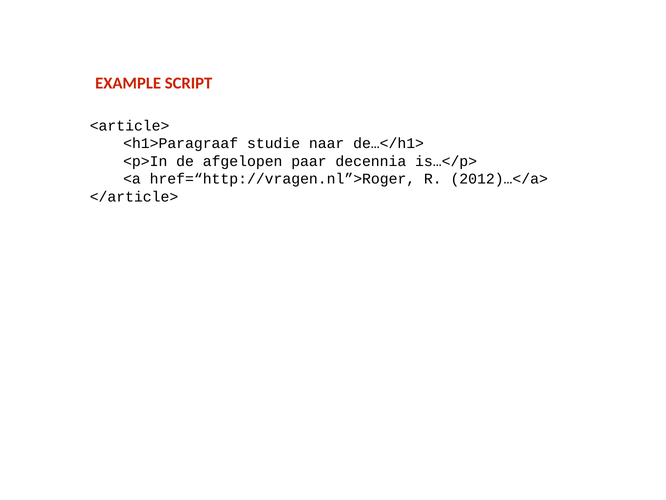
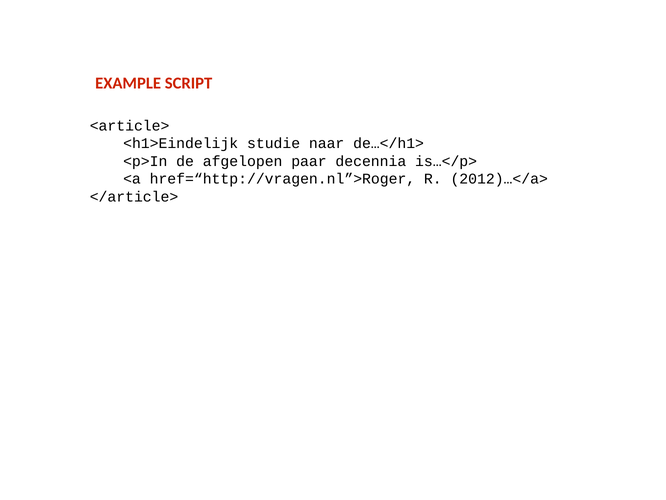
<h1>Paragraaf: <h1>Paragraaf -> <h1>Eindelijk (181, 143)
